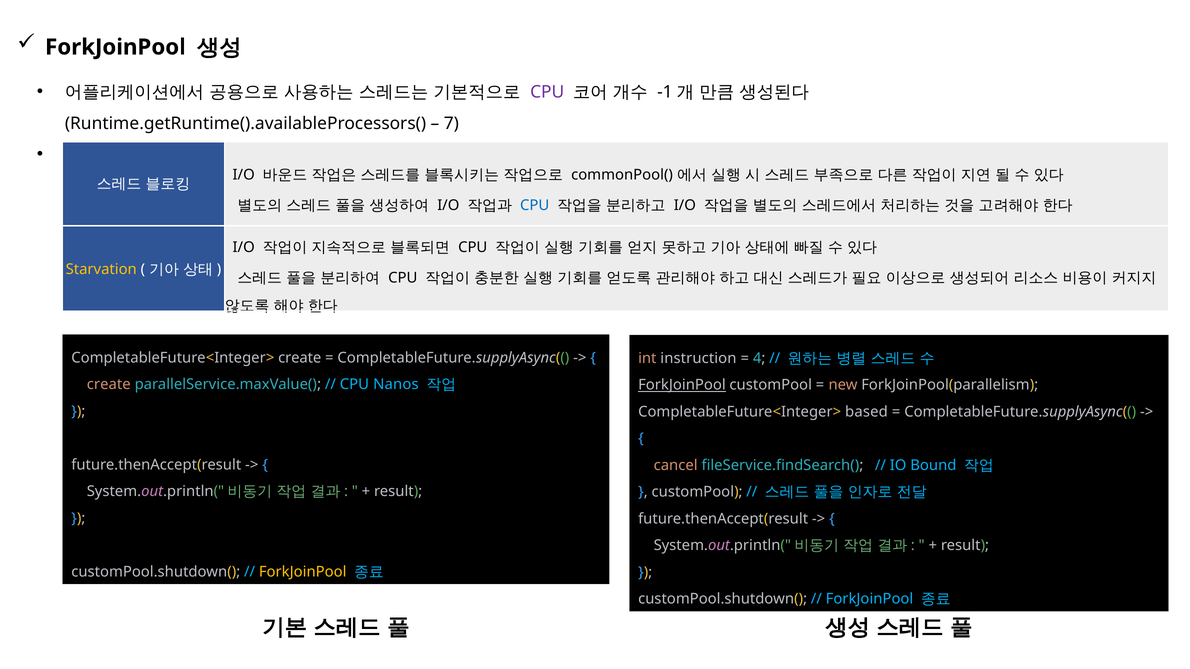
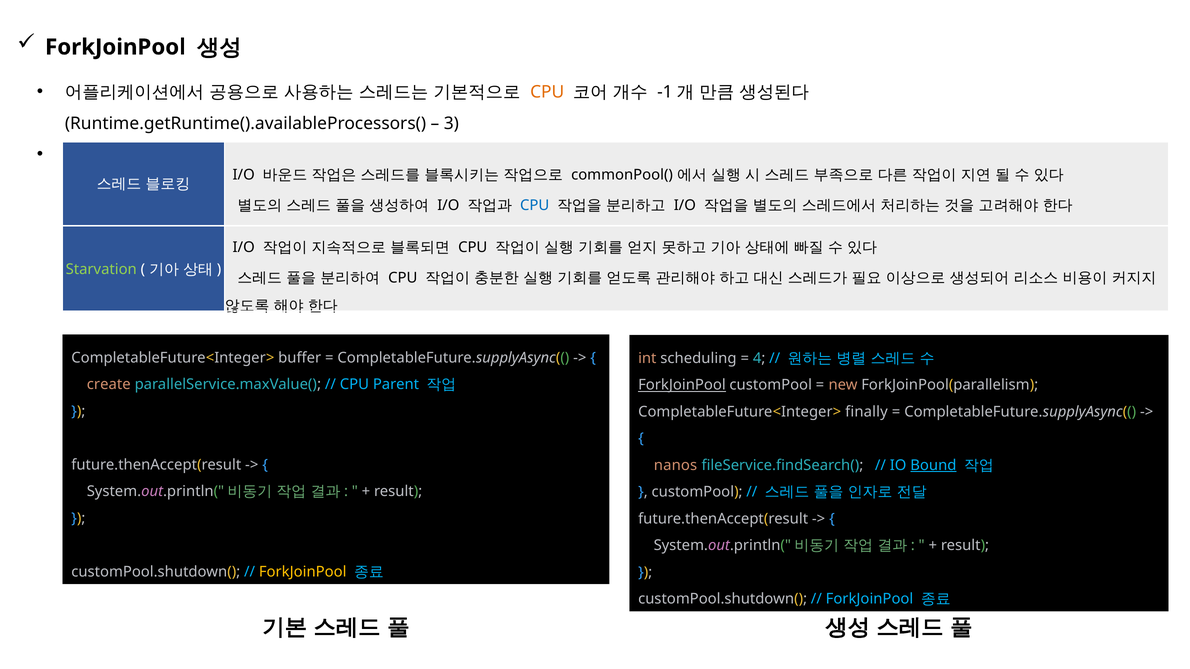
CPU colour: purple -> orange (547, 92)
7: 7 -> 3 (451, 123)
Starvation colour: yellow -> light green (101, 270)
CompletableFuture<Integer> create: create -> buffer (300, 358)
instruction: instruction -> scheduling (698, 358)
Nanos: Nanos -> Parent (396, 385)
based: based -> finally (866, 412)
cancel: cancel -> nanos (676, 466)
Bound underline: none -> present (933, 466)
